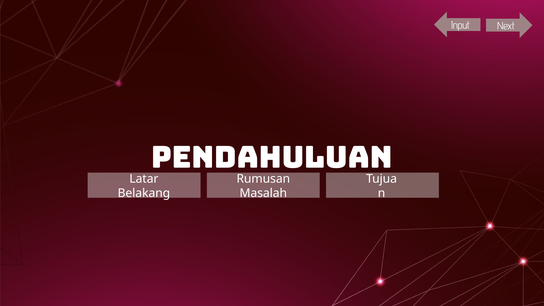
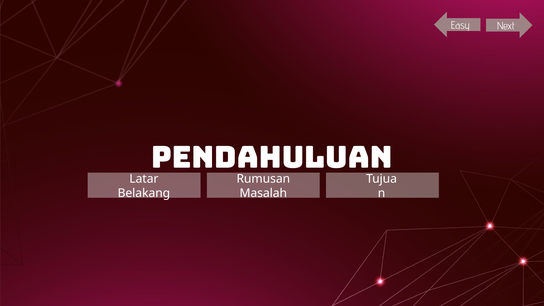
Input: Input -> Easy (460, 25)
